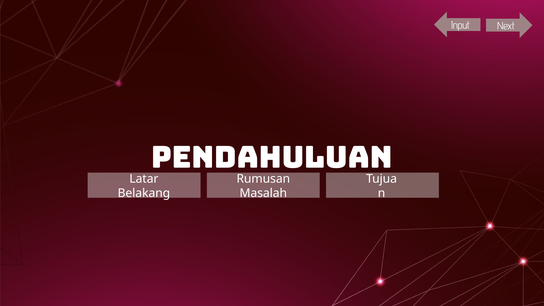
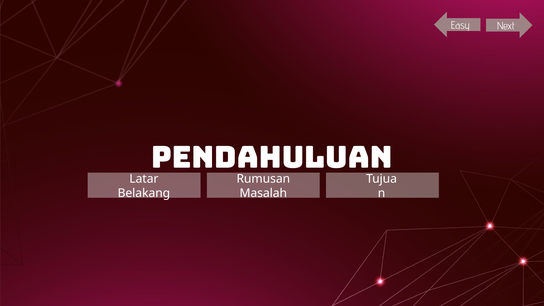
Input: Input -> Easy (460, 25)
